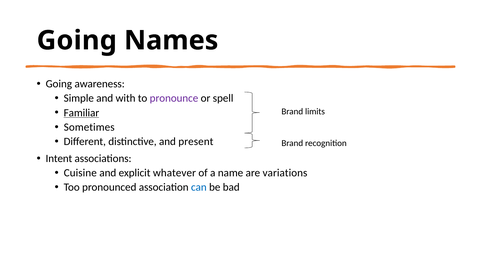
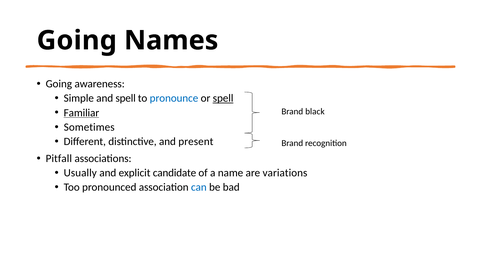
and with: with -> spell (126, 98)
pronounce colour: purple -> blue (174, 98)
spell underline: none -> present (223, 98)
limits: limits -> black (315, 111)
Intent: Intent -> Pitfall (59, 158)
Cuisine: Cuisine -> Usually (80, 173)
whatever: whatever -> candidate (175, 173)
